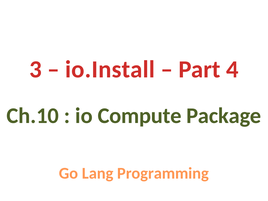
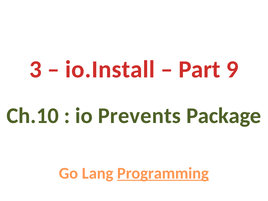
4: 4 -> 9 (232, 69)
Compute: Compute -> Prevents (139, 116)
Programming underline: none -> present (163, 173)
